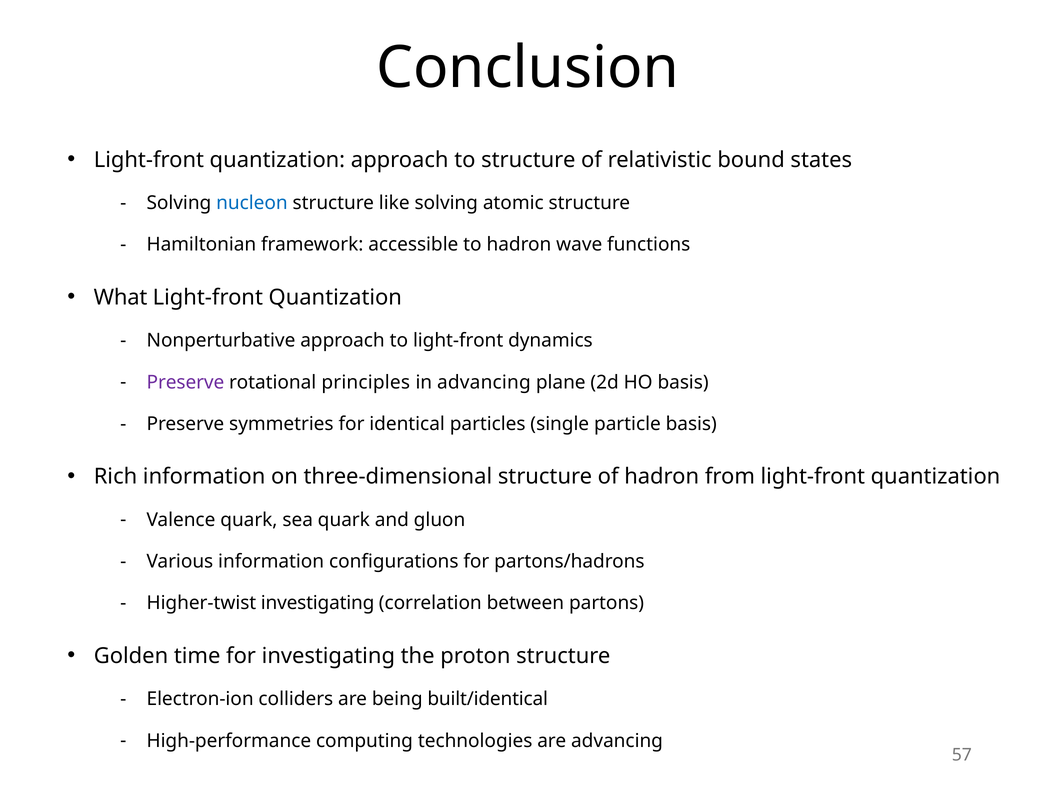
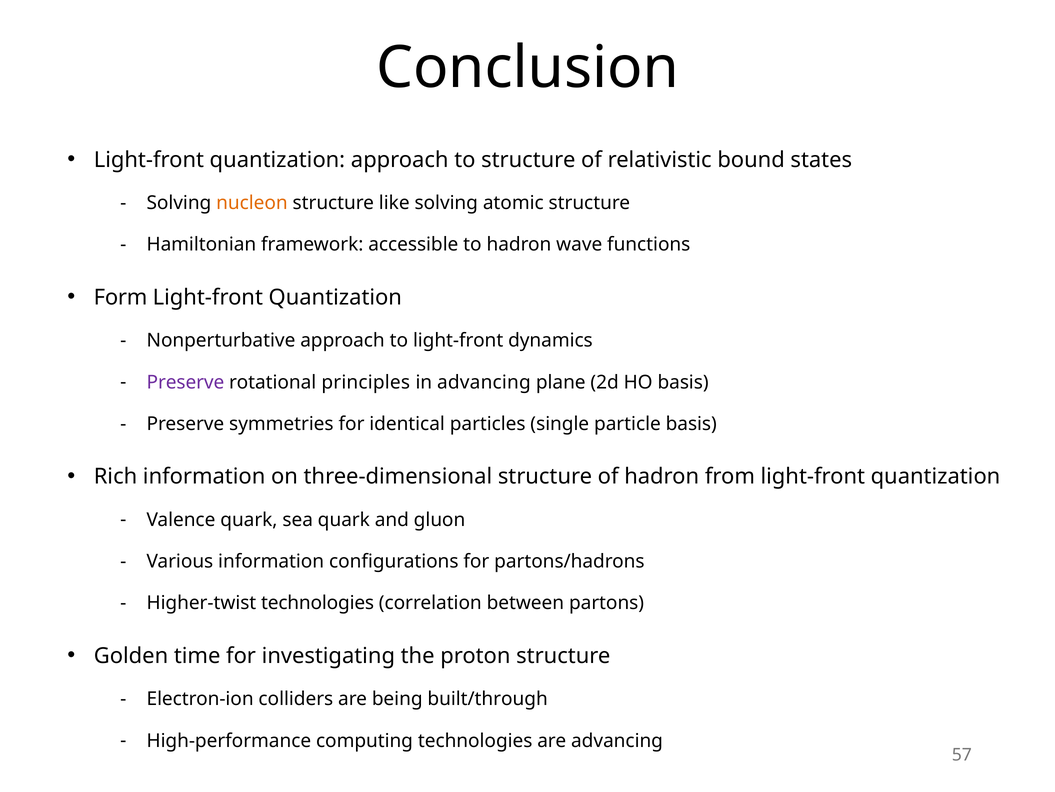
nucleon colour: blue -> orange (252, 203)
What: What -> Form (121, 297)
Higher-twist investigating: investigating -> technologies (318, 603)
built/identical: built/identical -> built/through (488, 698)
